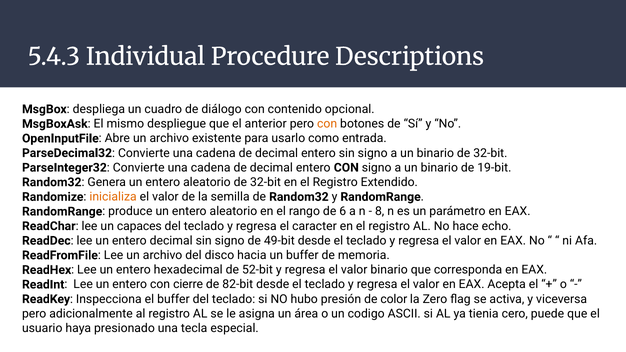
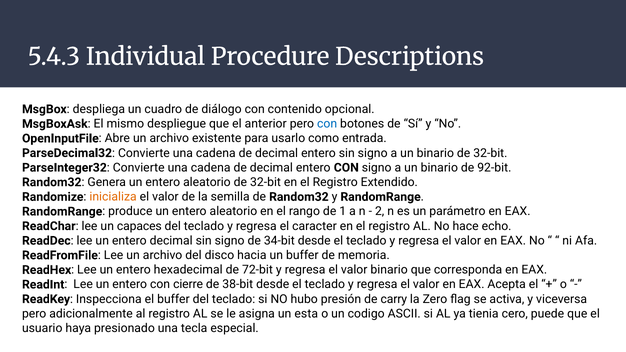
con colour: orange -> blue (327, 124)
19-bit: 19-bit -> 92-bit (494, 168)
6: 6 -> 1 (343, 212)
8: 8 -> 2 (380, 212)
49-bit: 49-bit -> 34-bit (279, 241)
52-bit: 52-bit -> 72-bit (257, 270)
82-bit: 82-bit -> 38-bit (238, 285)
color: color -> carry (394, 299)
área: área -> esta (306, 314)
